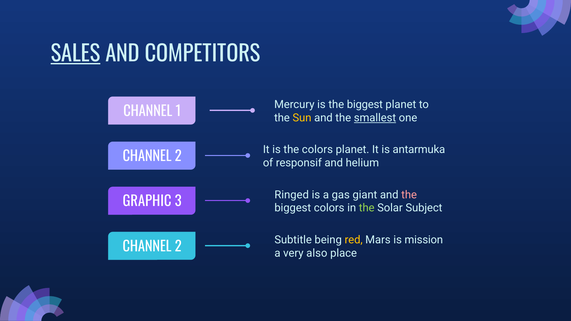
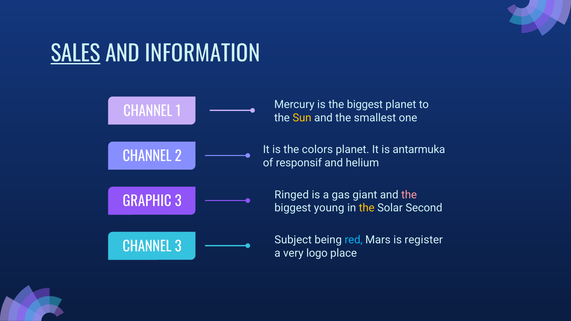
COMPETITORS: COMPETITORS -> INFORMATION (202, 54)
smallest underline: present -> none (375, 118)
biggest colors: colors -> young (329, 208)
the colour: light green -> yellow (367, 208)
Subject: Subject -> Second (424, 208)
Subtitle: Subtitle -> Subject (293, 240)
red colour: yellow -> light blue (354, 240)
mission: mission -> register (424, 240)
2: 2 -> 3 (178, 247)
also: also -> logo (317, 253)
